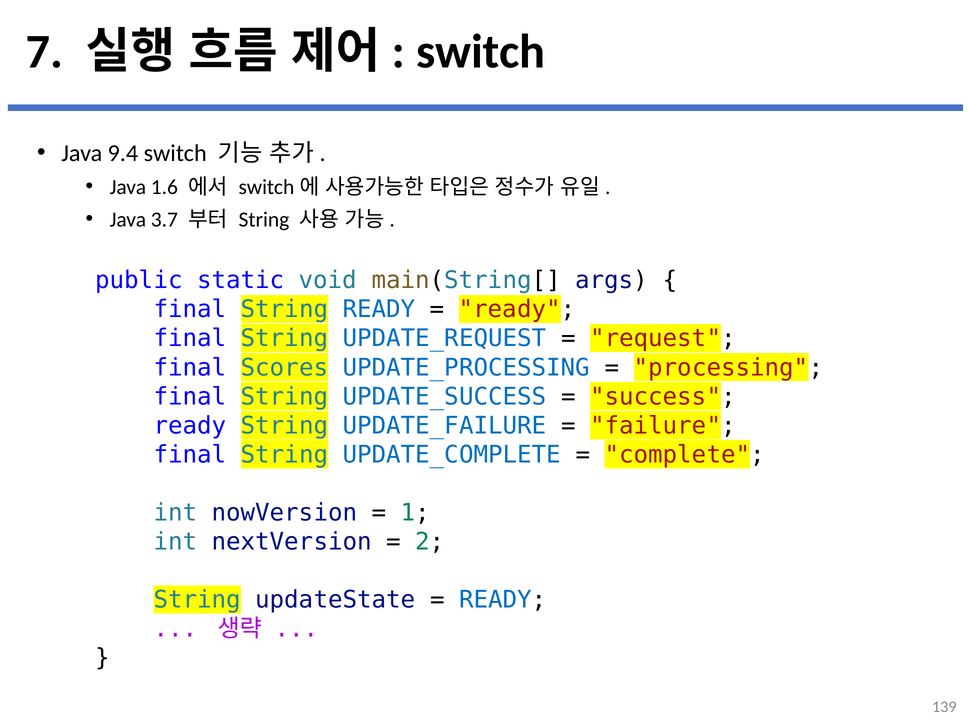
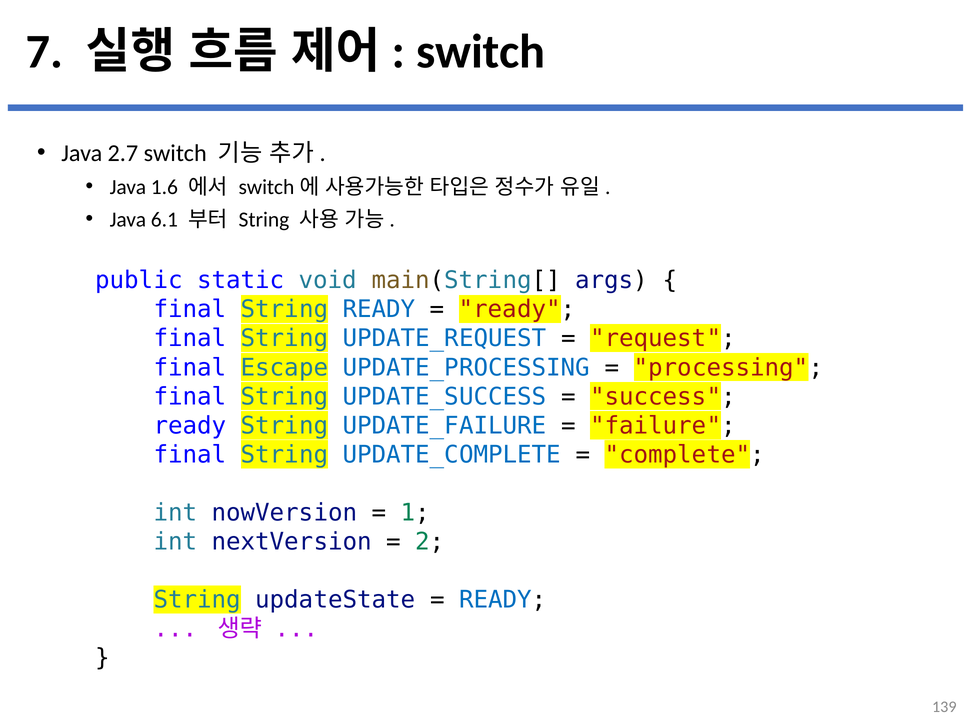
9.4: 9.4 -> 2.7 (123, 153)
3.7: 3.7 -> 6.1 (164, 219)
Scores: Scores -> Escape (284, 368)
